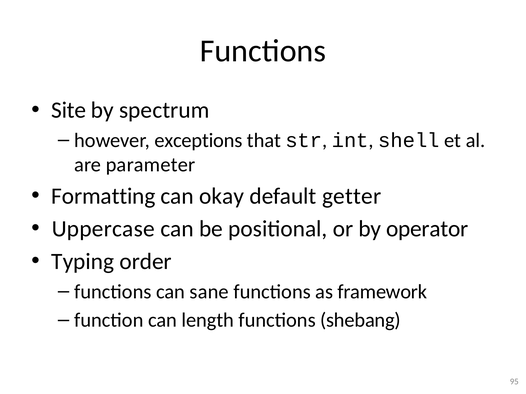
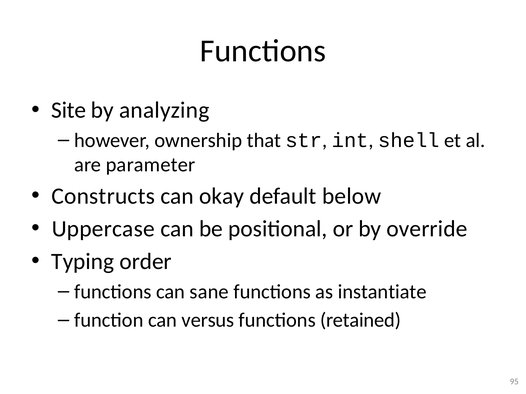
spectrum: spectrum -> analyzing (164, 110)
exceptions: exceptions -> ownership (198, 141)
Formatting: Formatting -> Constructs (103, 196)
getter: getter -> below (352, 196)
operator: operator -> override (427, 229)
framework: framework -> instantiate (382, 292)
length: length -> versus (208, 321)
shebang: shebang -> retained (360, 321)
